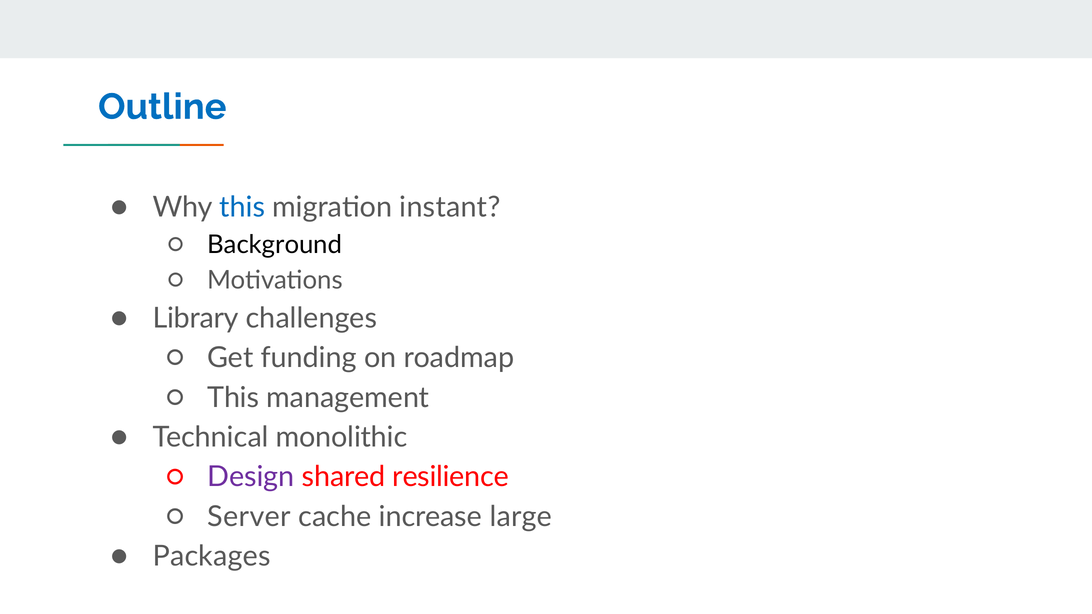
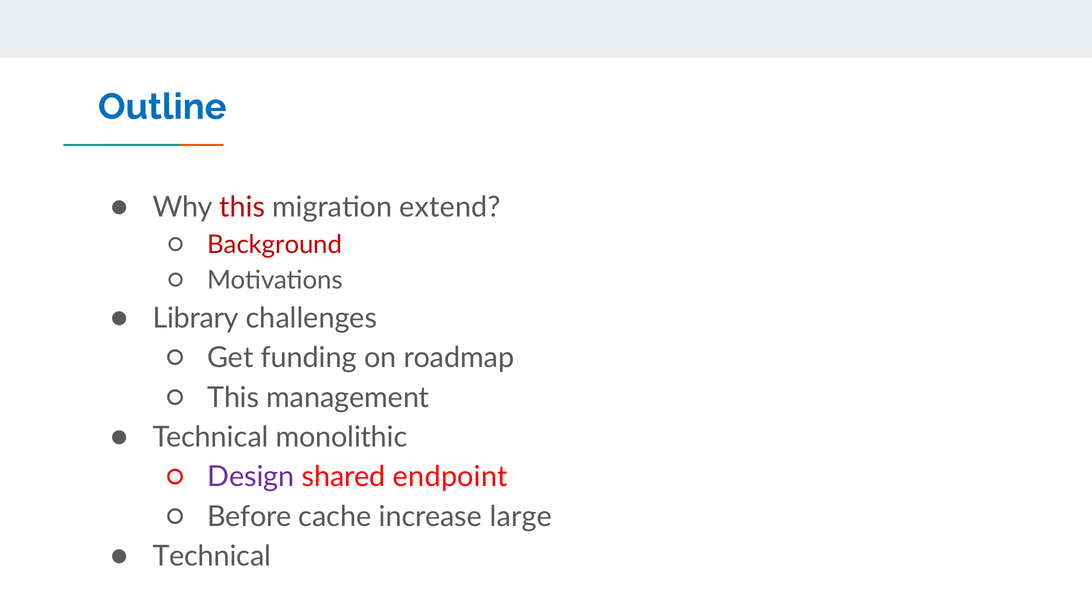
this colour: blue -> red (242, 207)
instant: instant -> extend (450, 207)
Background colour: black -> red (275, 245)
resilience: resilience -> endpoint (450, 477)
Server: Server -> Before (249, 517)
Packages: Packages -> Technical (212, 557)
